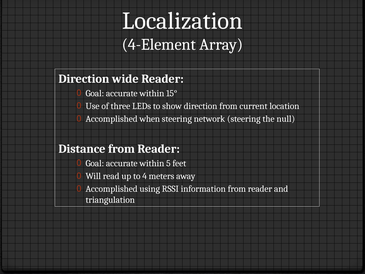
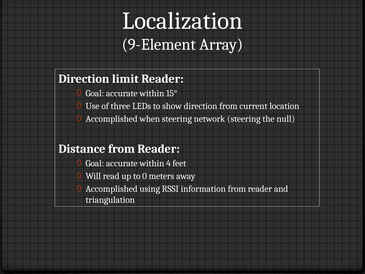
4-Element: 4-Element -> 9-Element (159, 45)
wide: wide -> limit (125, 79)
5: 5 -> 4 (168, 163)
to 4: 4 -> 0 (145, 176)
